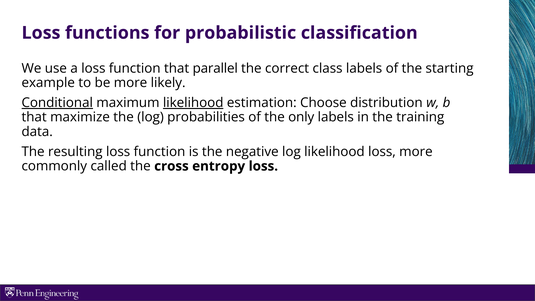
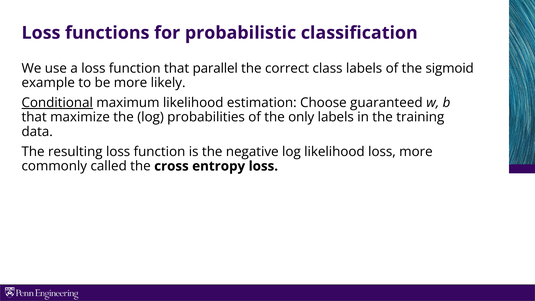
starting: starting -> sigmoid (450, 68)
likelihood underline: present -> none (193, 103)
distribution: distribution -> guaranteed (386, 103)
